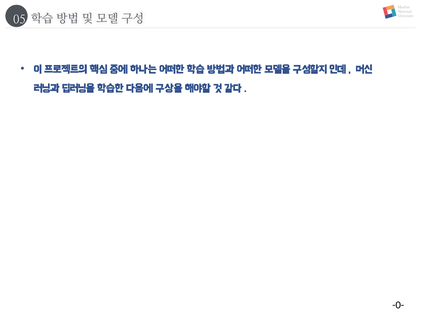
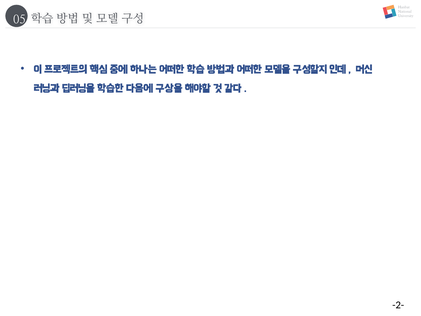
-0-: -0- -> -2- (398, 305)
